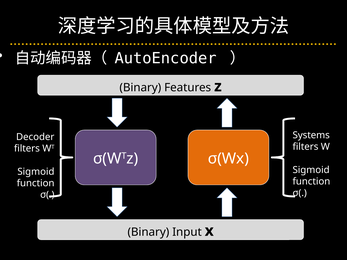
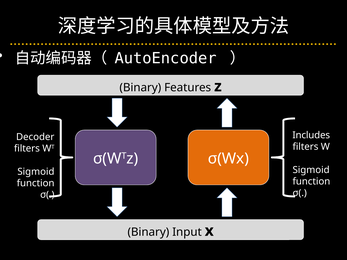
Systems: Systems -> Includes (311, 135)
